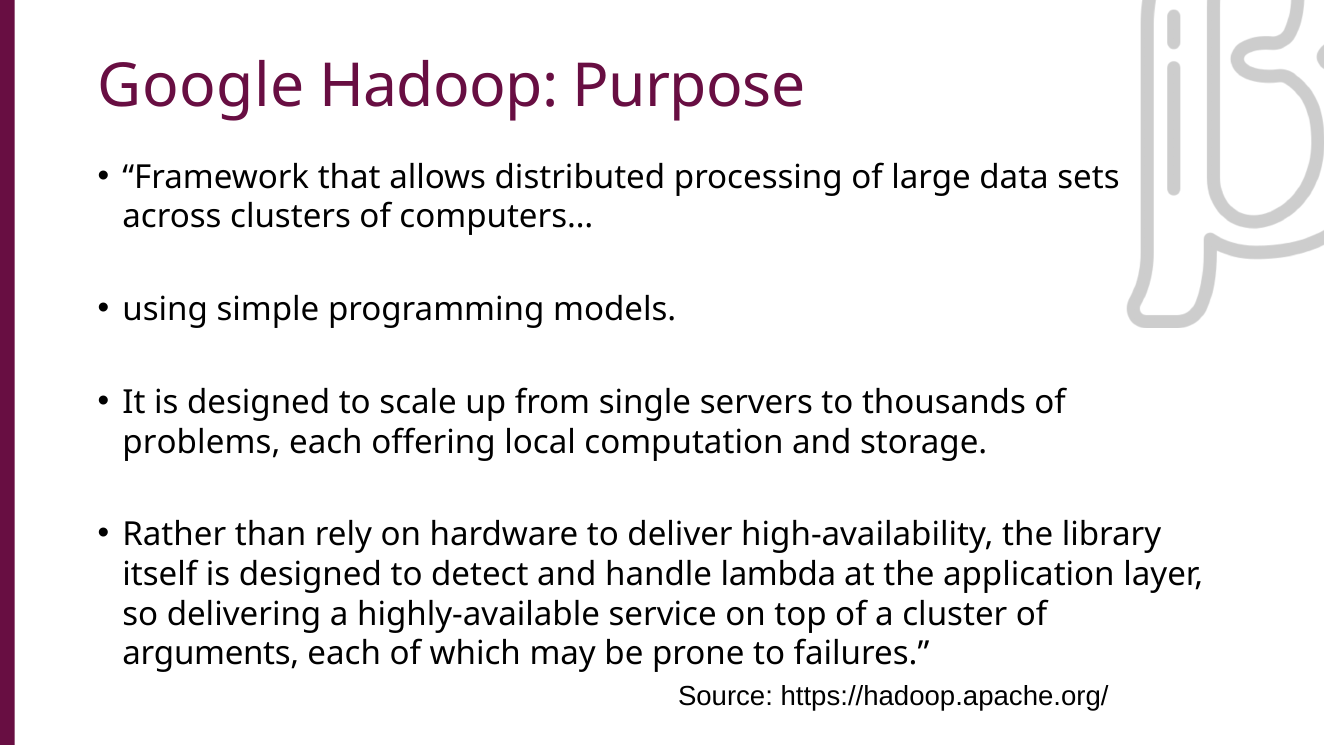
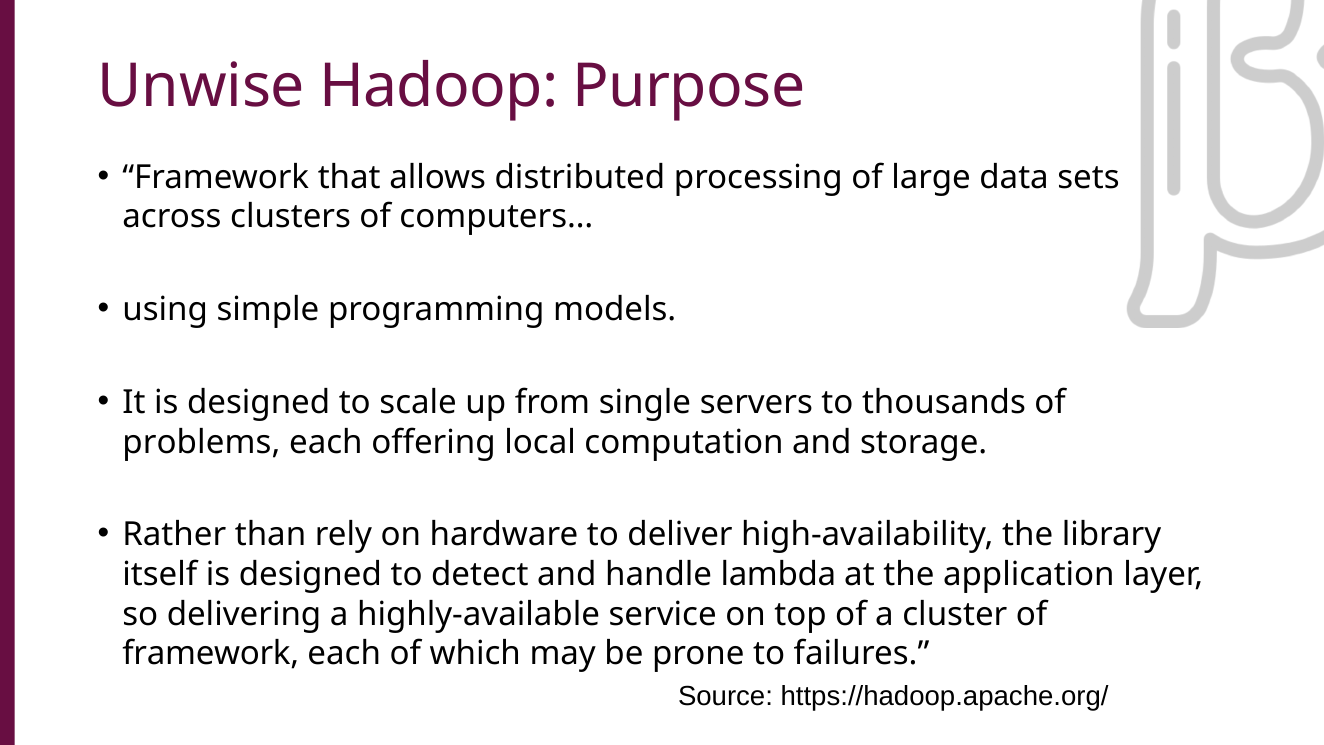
Google: Google -> Unwise (201, 86)
arguments: arguments -> framework (211, 654)
